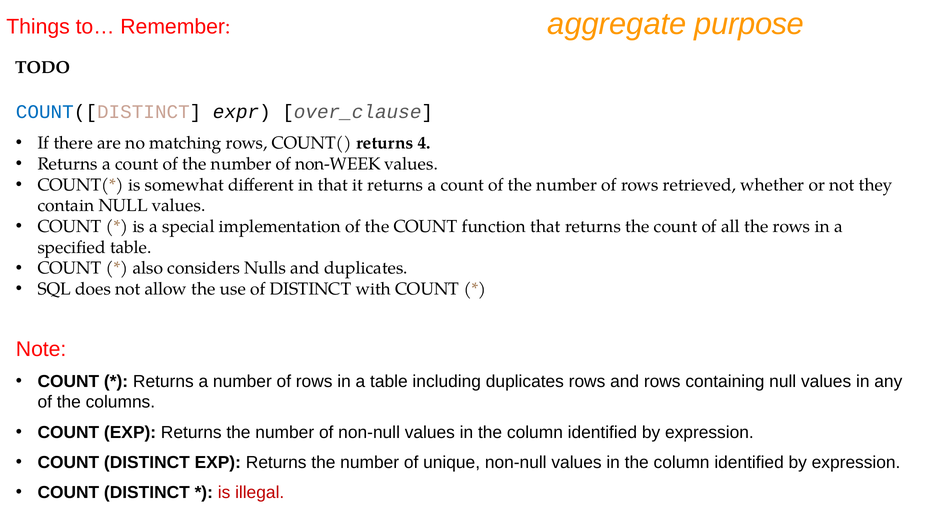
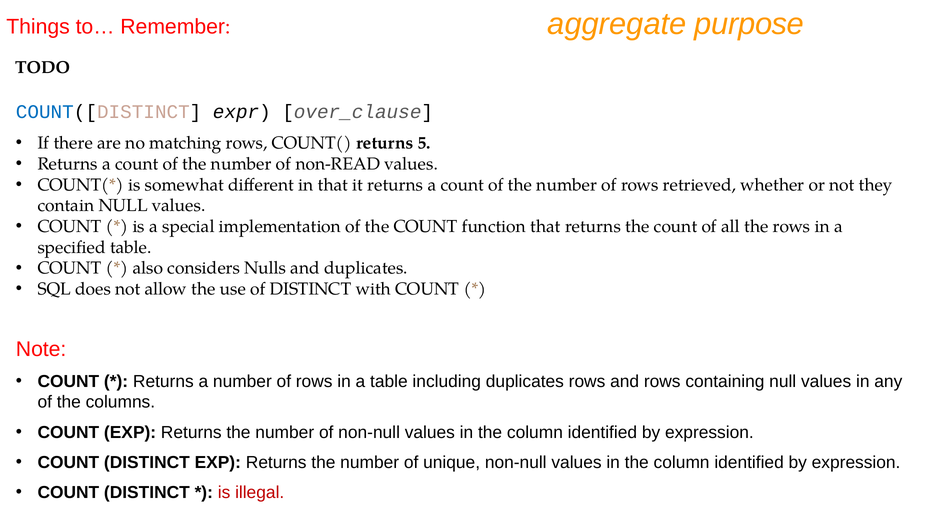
4: 4 -> 5 (424, 143)
non-WEEK: non-WEEK -> non-READ (338, 164)
